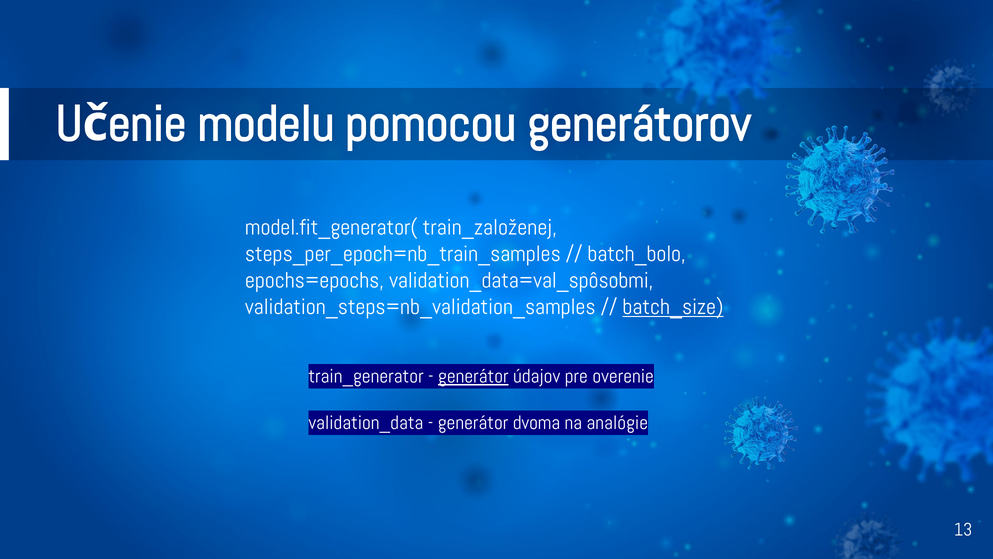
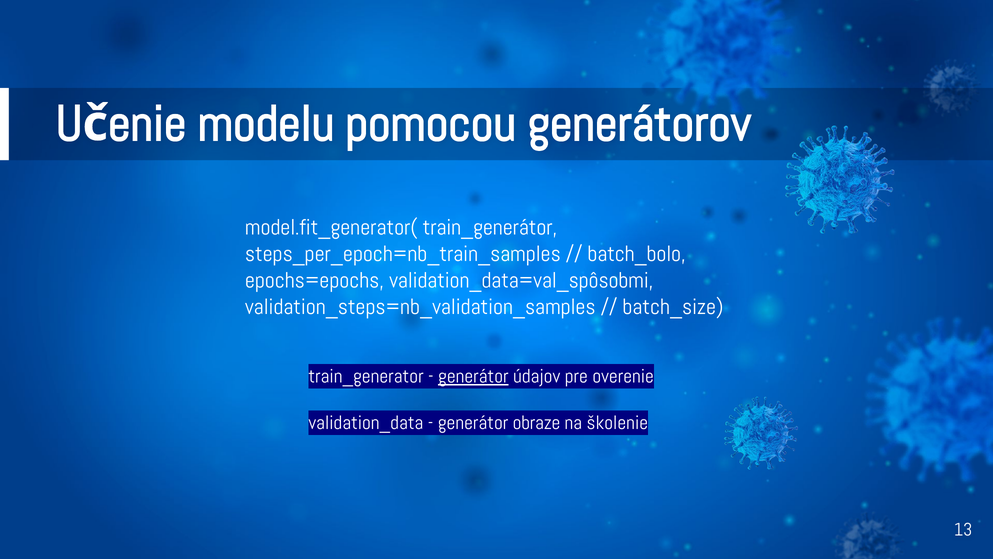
train_založenej: train_založenej -> train_generátor (490, 227)
batch_size underline: present -> none (673, 307)
dvoma: dvoma -> obraze (537, 423)
analógie: analógie -> školenie (617, 423)
